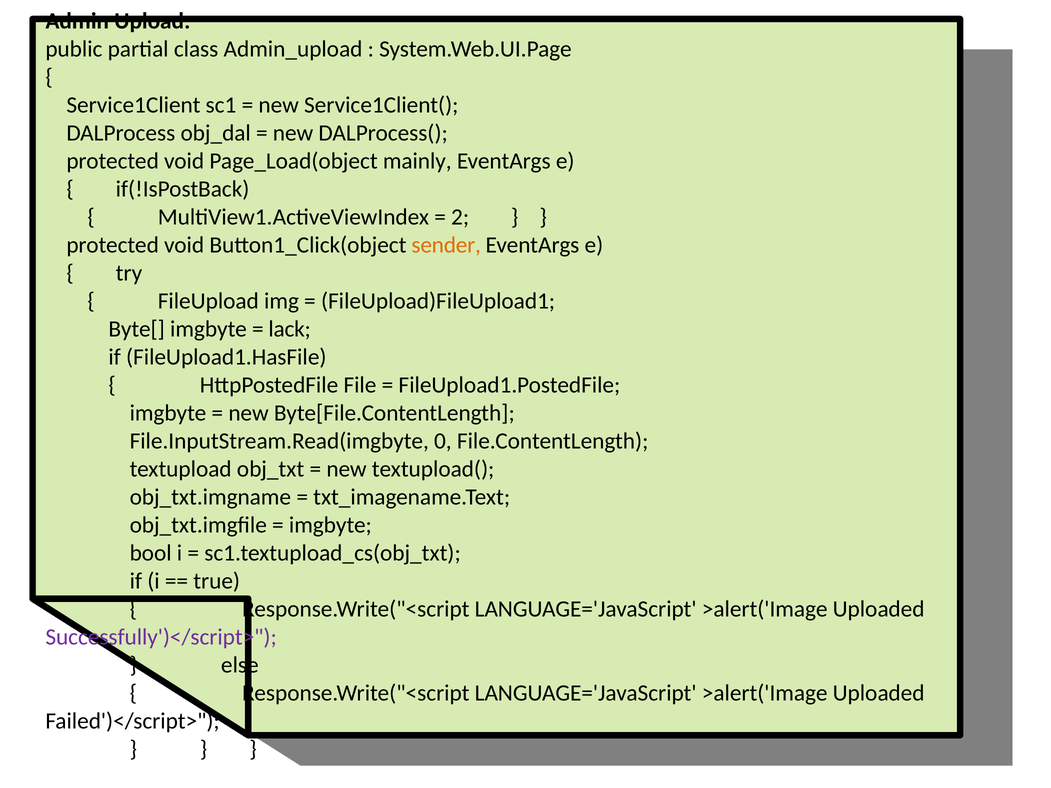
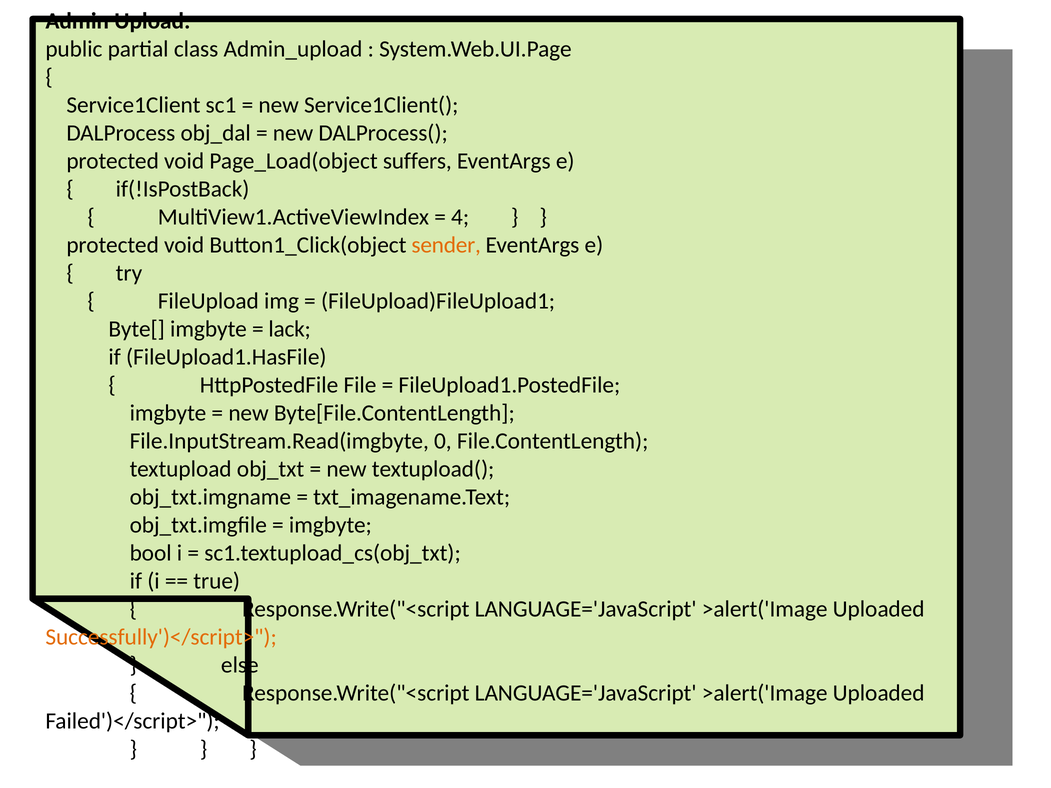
mainly: mainly -> suffers (417, 161)
2: 2 -> 4 (460, 217)
Successfully')</script> colour: purple -> orange (161, 637)
